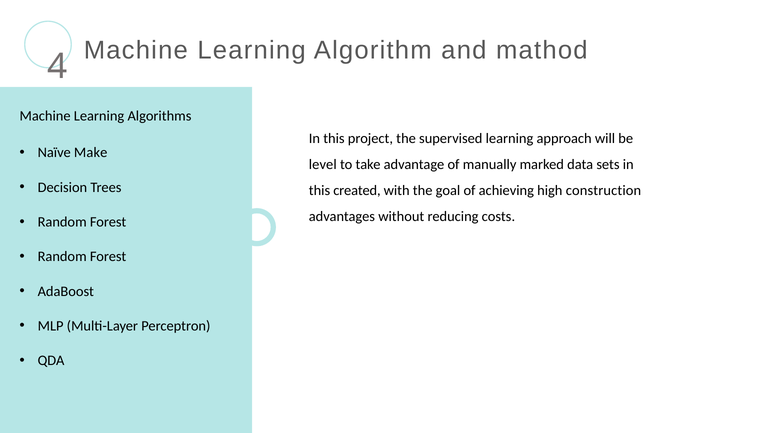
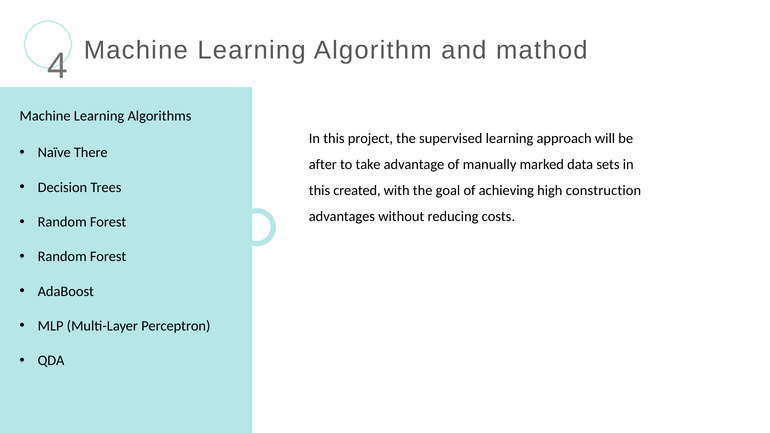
Make: Make -> There (91, 153)
level: level -> after (323, 165)
